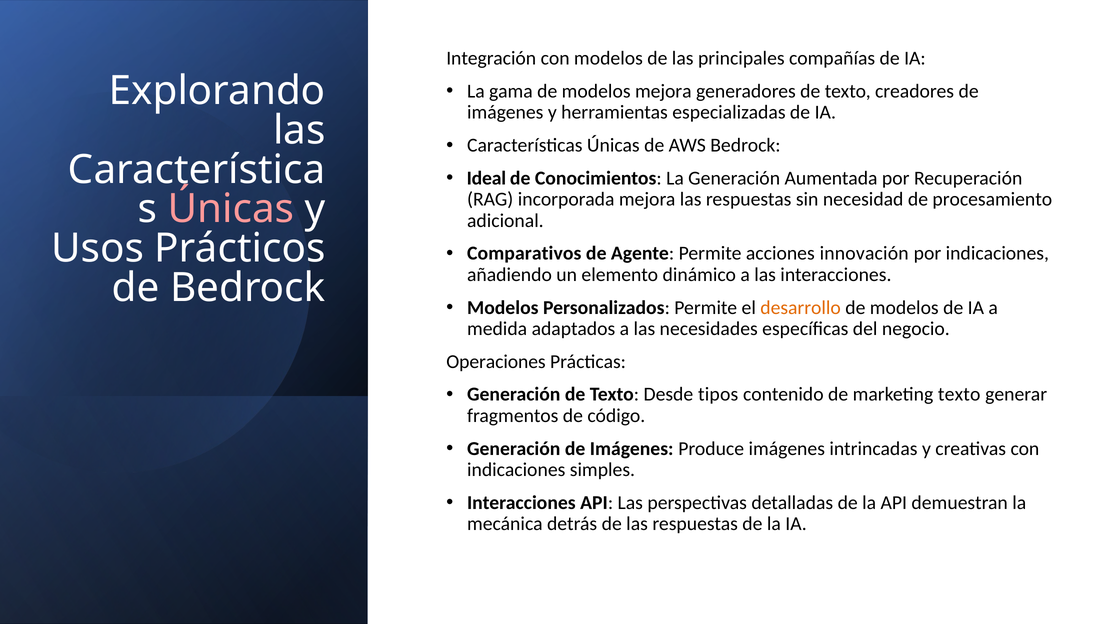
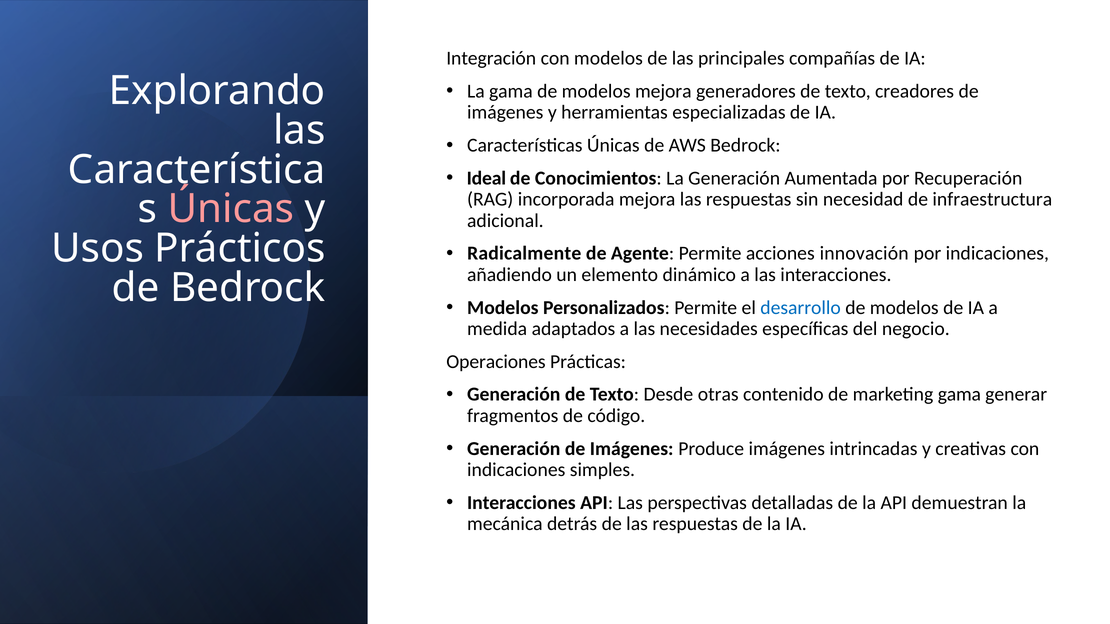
procesamiento: procesamiento -> infraestructura (992, 200)
Comparativos: Comparativos -> Radicalmente (524, 254)
desarrollo colour: orange -> blue (801, 308)
tipos: tipos -> otras (718, 395)
marketing texto: texto -> gama (959, 395)
